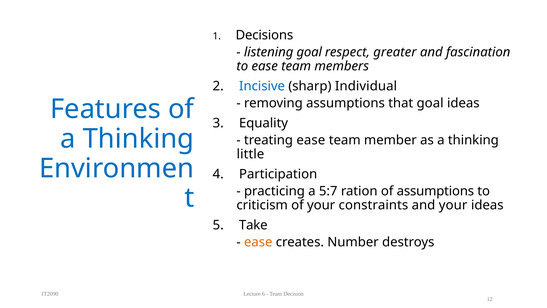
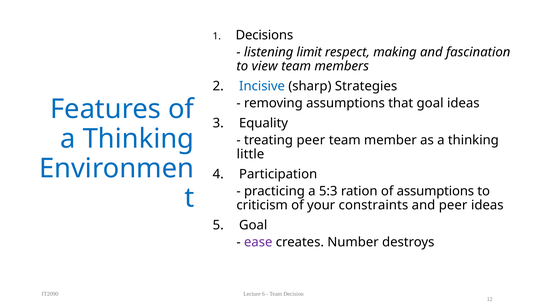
listening goal: goal -> limit (309, 52)
greater: greater -> making (395, 52)
to ease: ease -> view (265, 66)
Individual: Individual -> Strategies (366, 86)
treating ease: ease -> peer (311, 140)
5:7: 5:7 -> 5:3 (328, 191)
and your: your -> peer (453, 205)
Take: Take -> Goal (253, 225)
ease colour: orange -> purple (258, 242)
